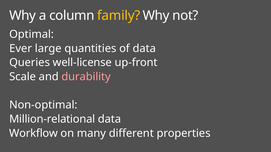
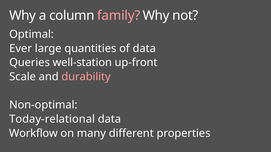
family colour: yellow -> pink (119, 16)
well-license: well-license -> well-station (82, 63)
Million-relational: Million-relational -> Today-relational (52, 119)
